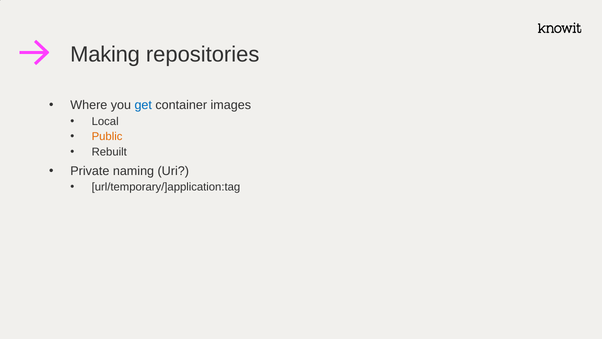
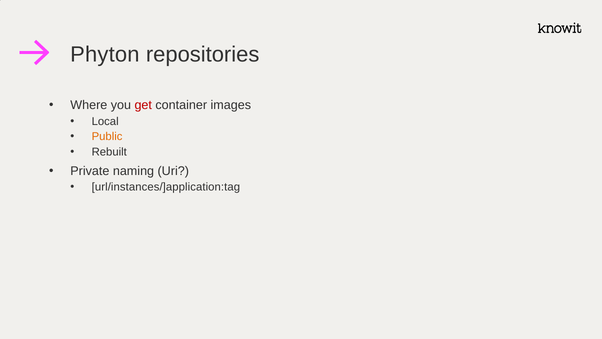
Making: Making -> Phyton (105, 54)
get colour: blue -> red (143, 105)
url/temporary/]application:tag: url/temporary/]application:tag -> url/instances/]application:tag (166, 187)
